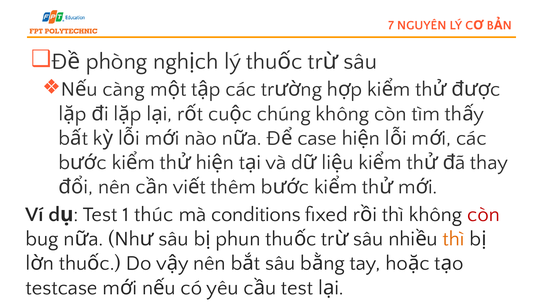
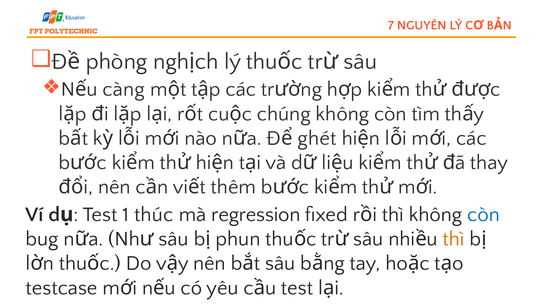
case: case -> ghét (317, 138)
conditions: conditions -> regression (256, 215)
còn colour: red -> blue (484, 215)
